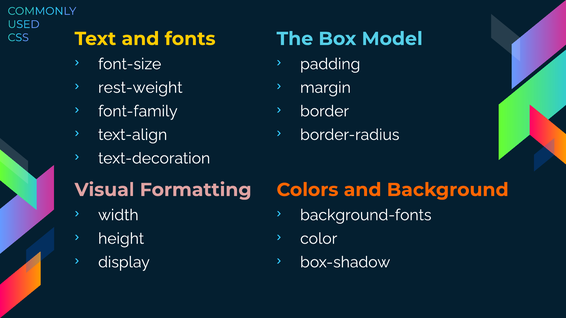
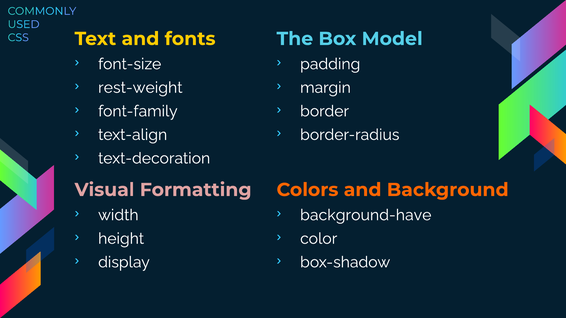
background-fonts: background-fonts -> background-have (366, 215)
